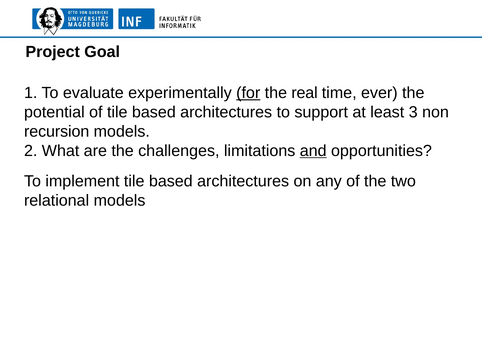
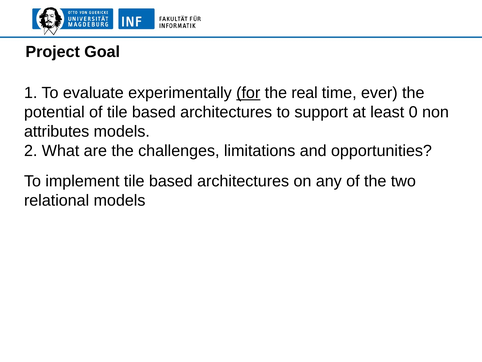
3: 3 -> 0 (413, 112)
recursion: recursion -> attributes (57, 131)
and underline: present -> none (313, 151)
